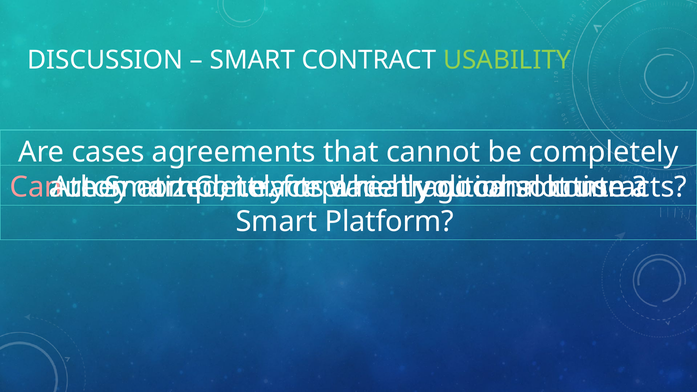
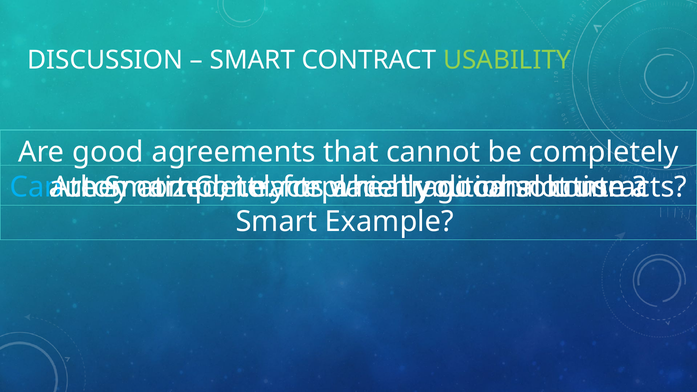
Are cases: cases -> good (108, 152)
Can colour: pink -> light blue (36, 187)
Platform: Platform -> Example (389, 222)
